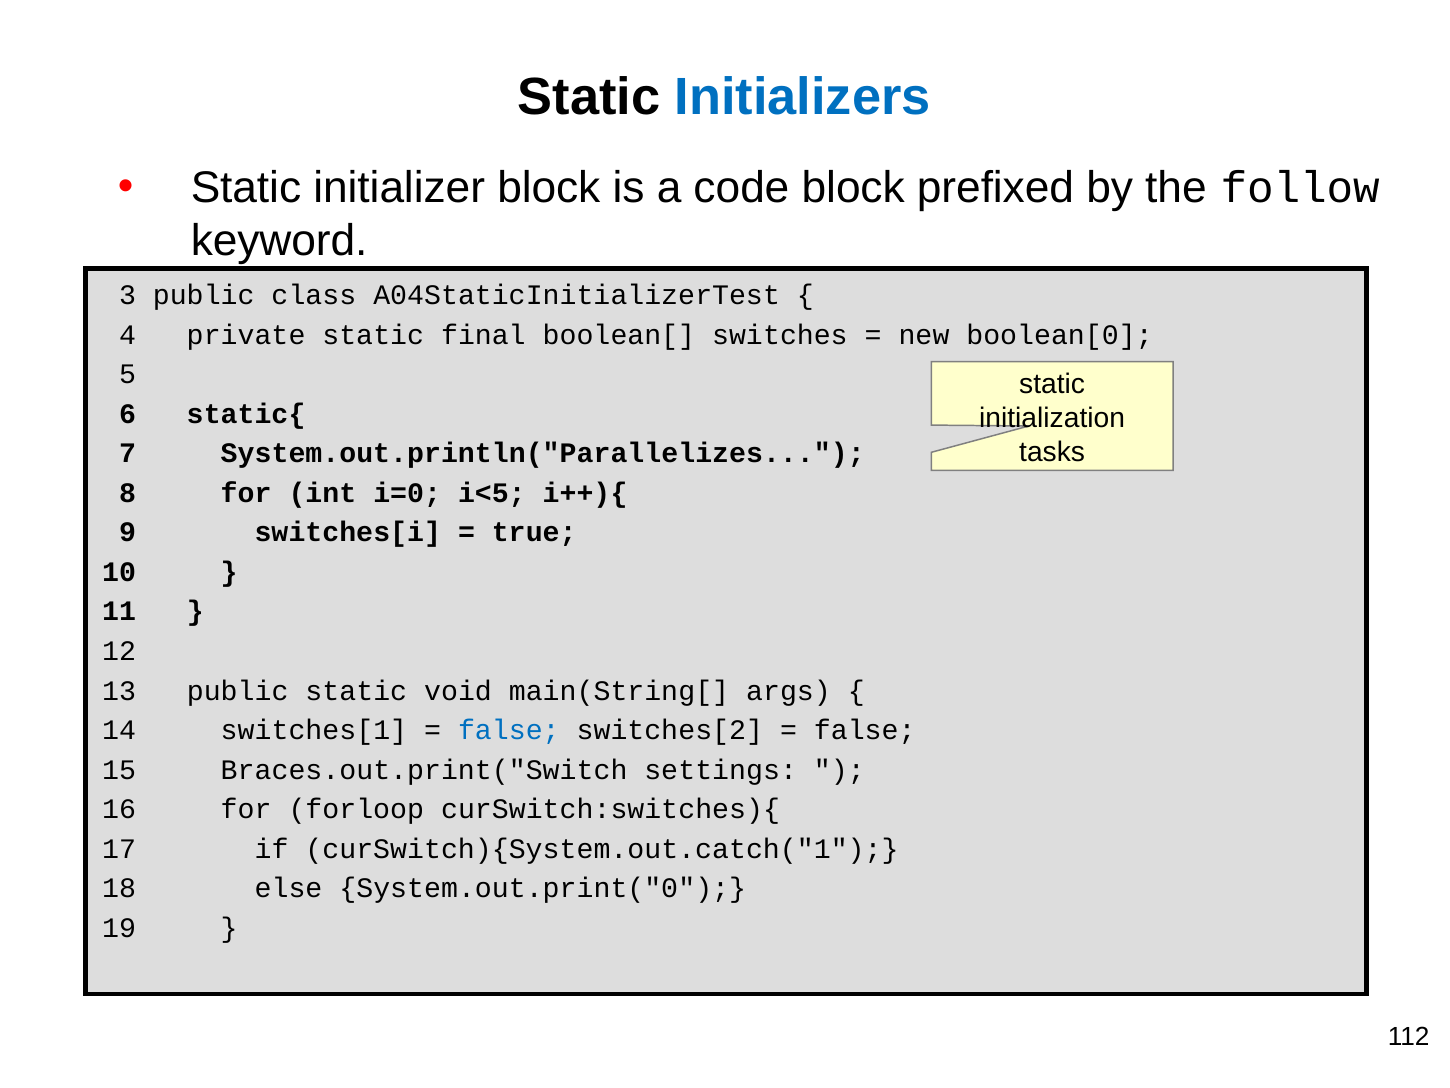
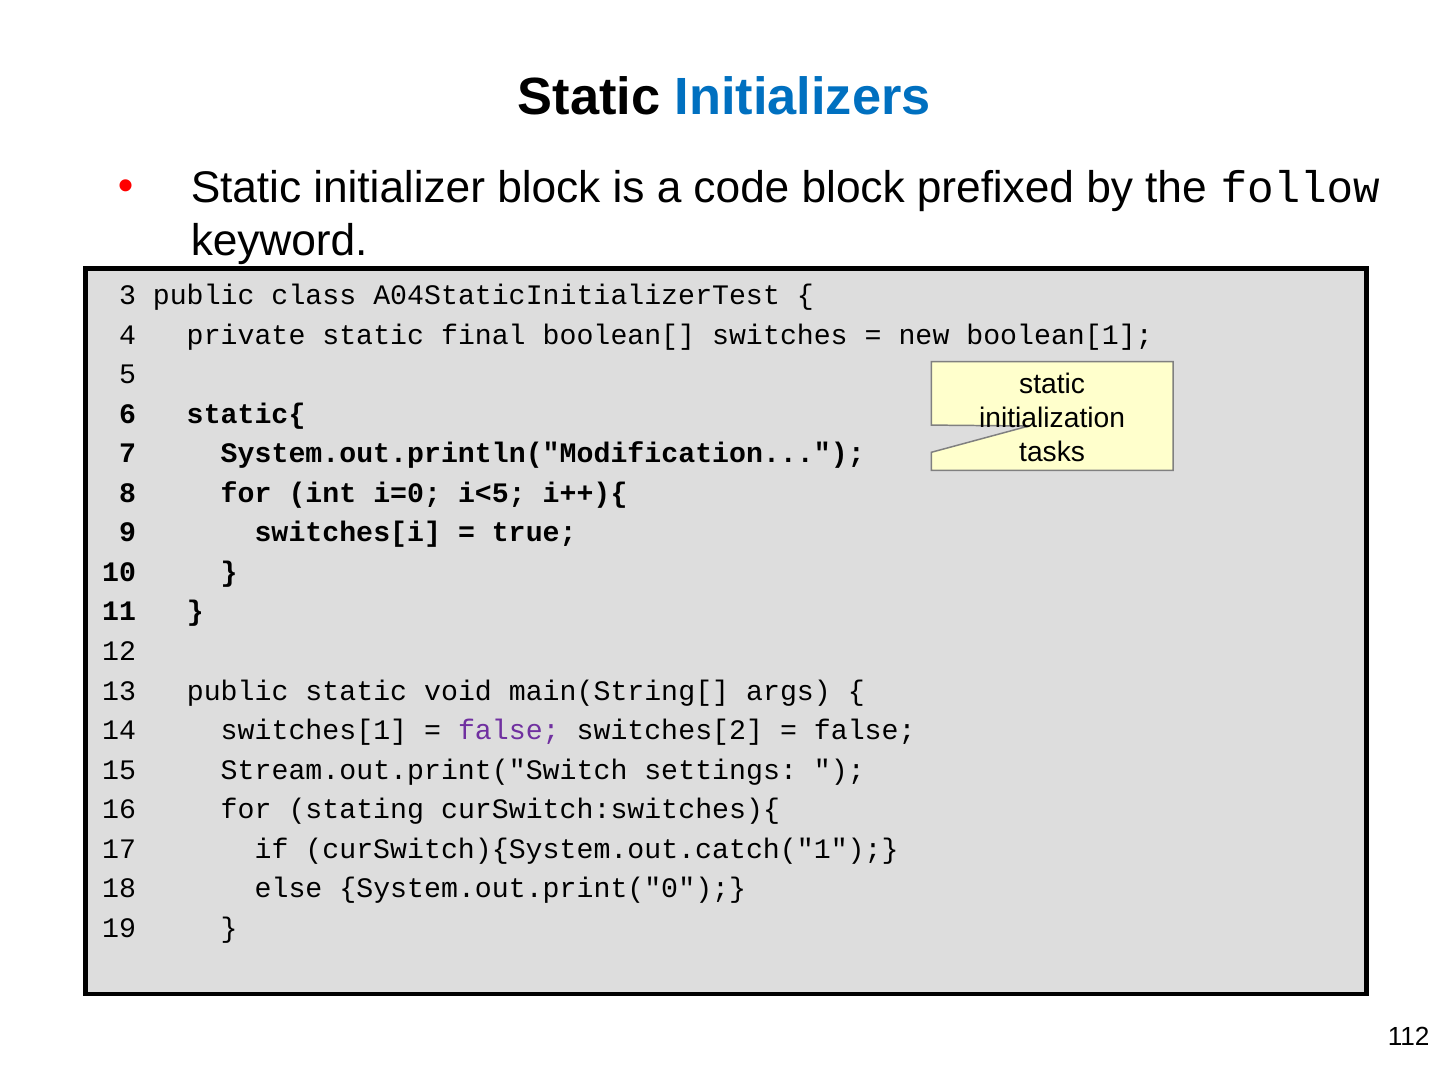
boolean[0: boolean[0 -> boolean[1 (1060, 335)
System.out.println("Parallelizes: System.out.println("Parallelizes -> System.out.println("Modification (543, 453)
false colour: blue -> purple (509, 730)
Braces.out.print("Switch: Braces.out.print("Switch -> Stream.out.print("Switch (424, 769)
forloop: forloop -> stating (356, 809)
